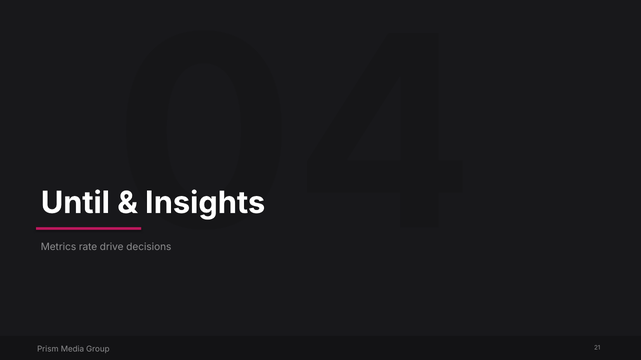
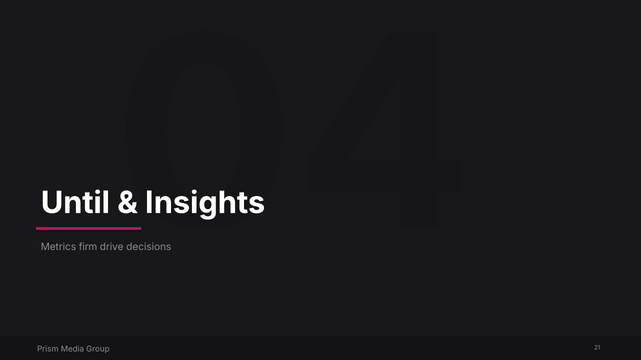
rate: rate -> firm (88, 247)
